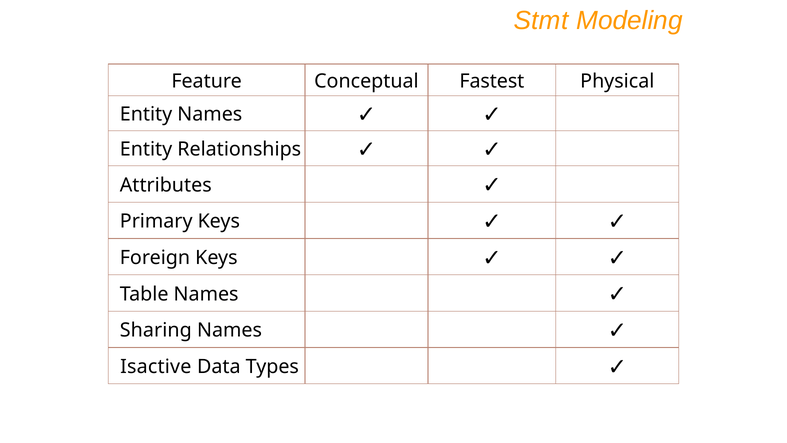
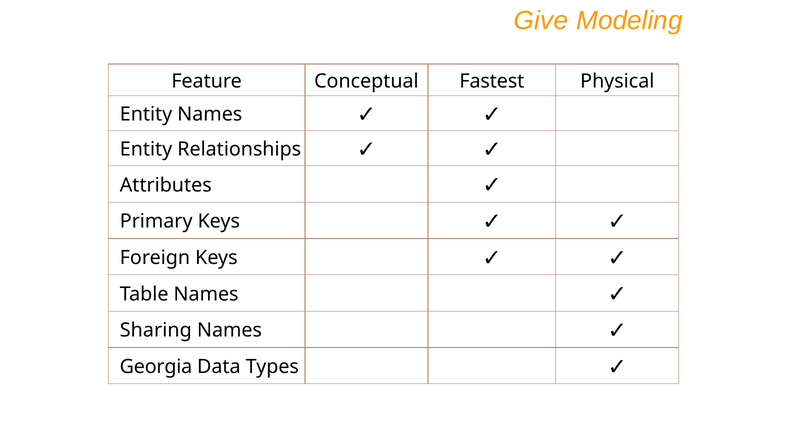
Stmt: Stmt -> Give (541, 20)
Isactive: Isactive -> Georgia (156, 366)
